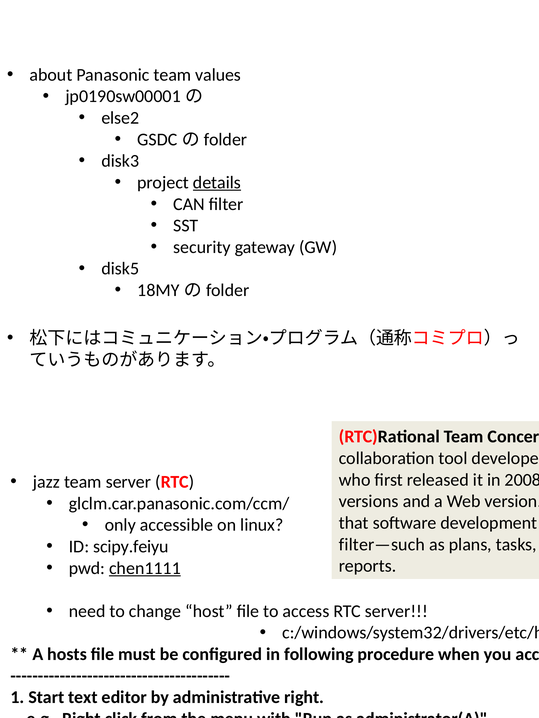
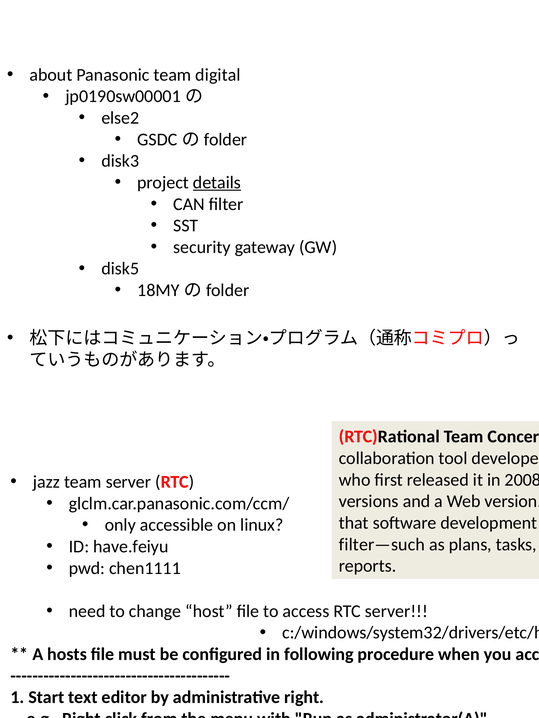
values: values -> digital (218, 75)
scipy.feiyu: scipy.feiyu -> have.feiyu (131, 547)
chen1111 underline: present -> none (145, 569)
